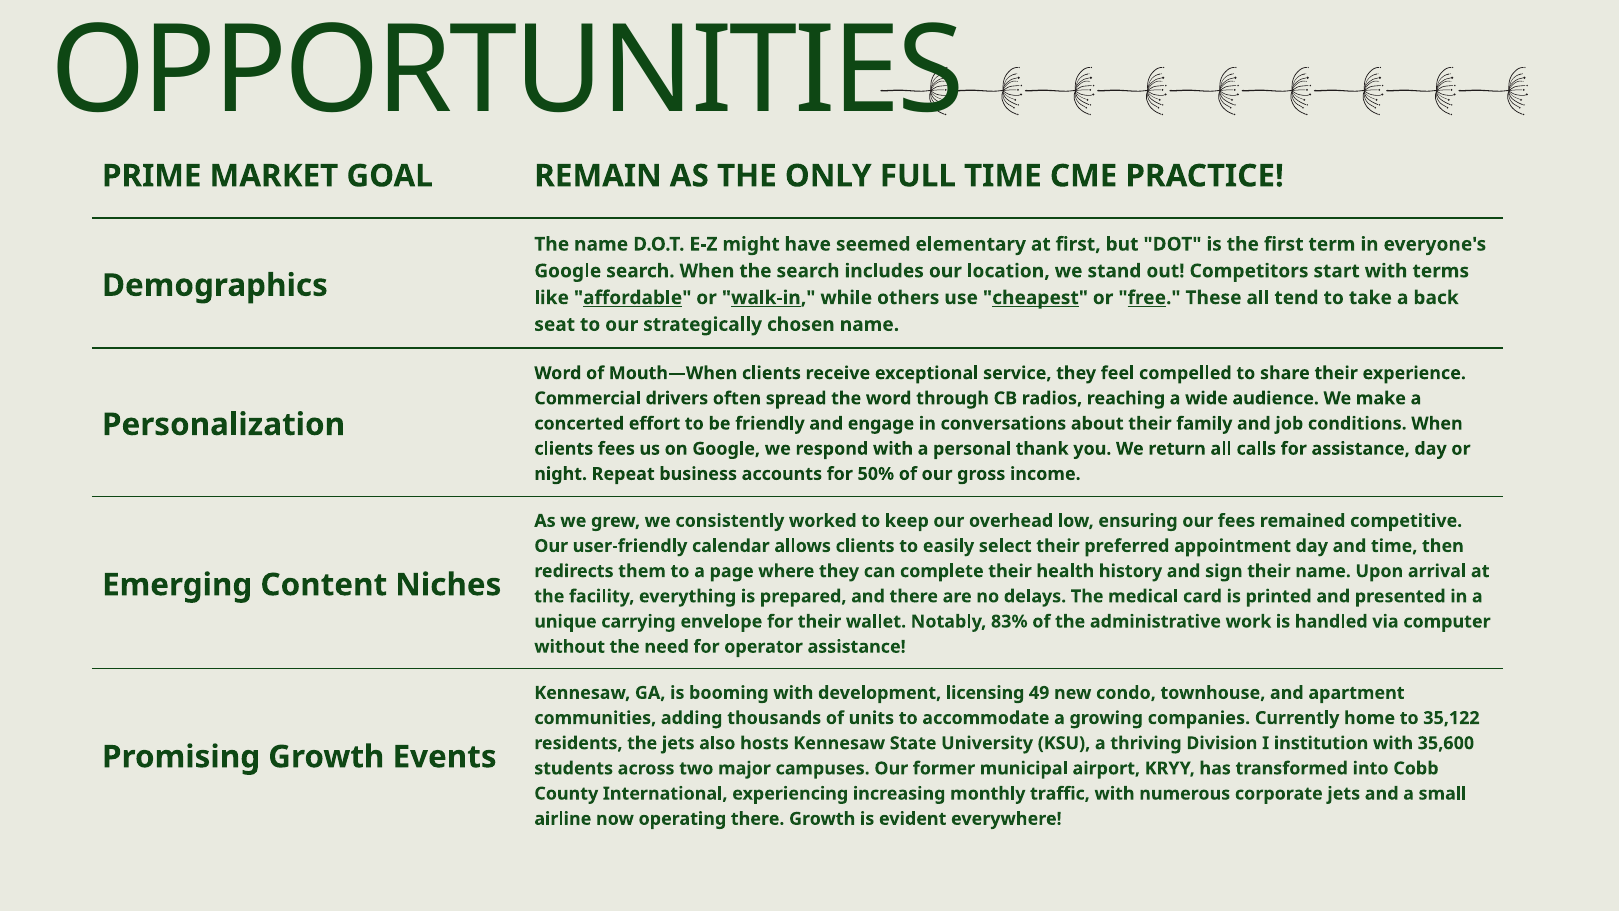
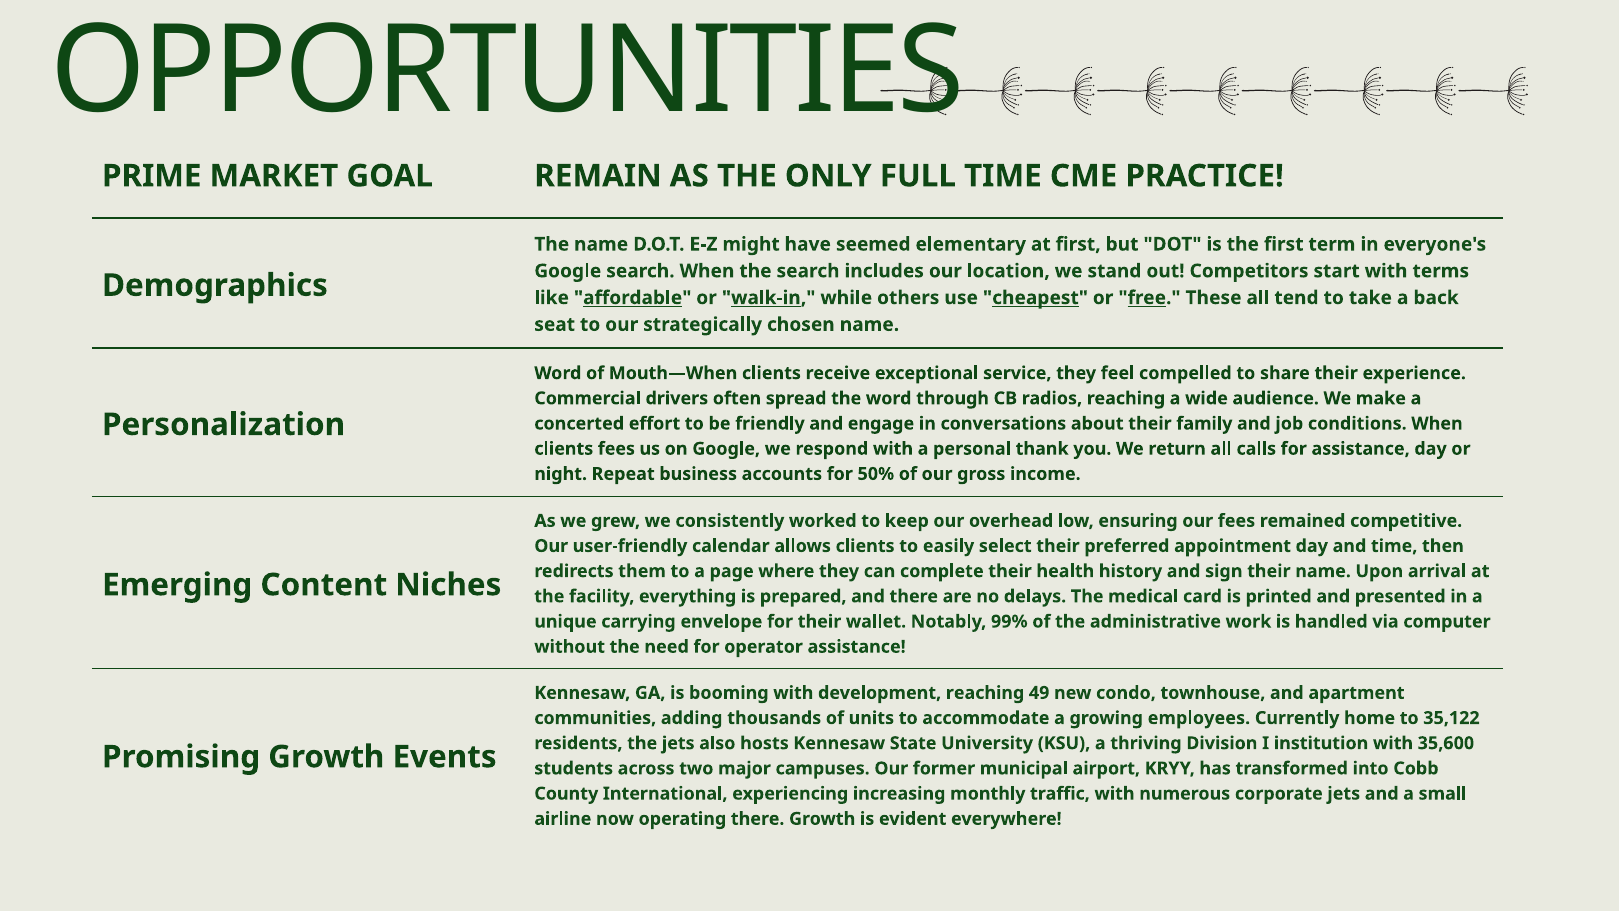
83%: 83% -> 99% (1009, 621)
development licensing: licensing -> reaching (985, 693)
companies: companies -> employees (1199, 718)
